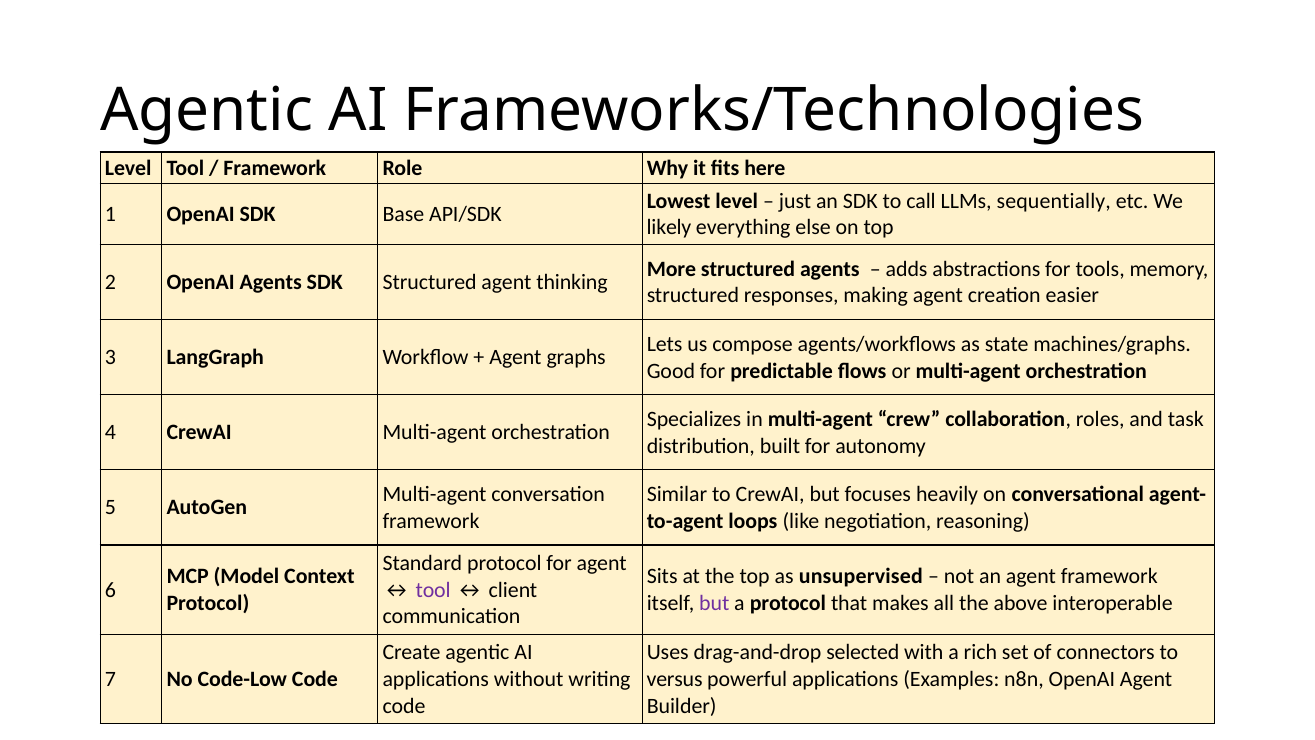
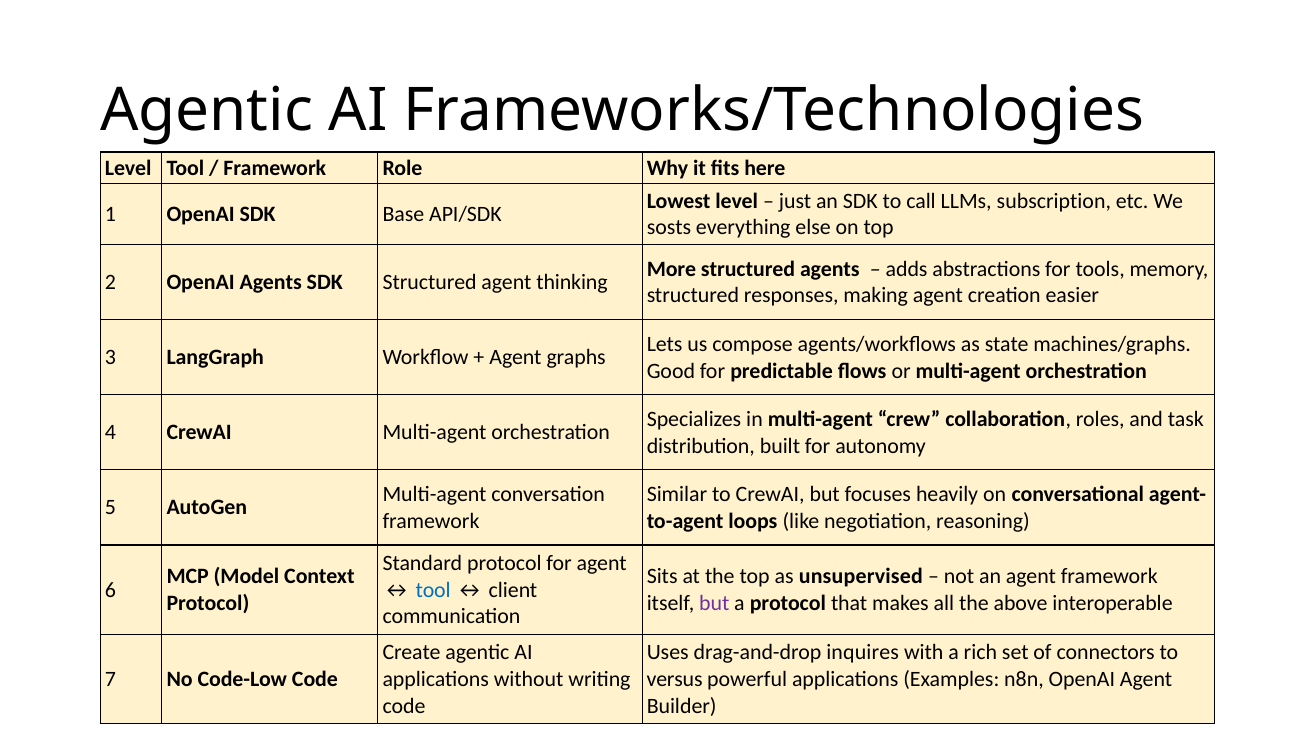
sequentially: sequentially -> subscription (1054, 201)
likely: likely -> sosts (669, 228)
tool colour: purple -> blue (433, 590)
selected: selected -> inquires (863, 652)
